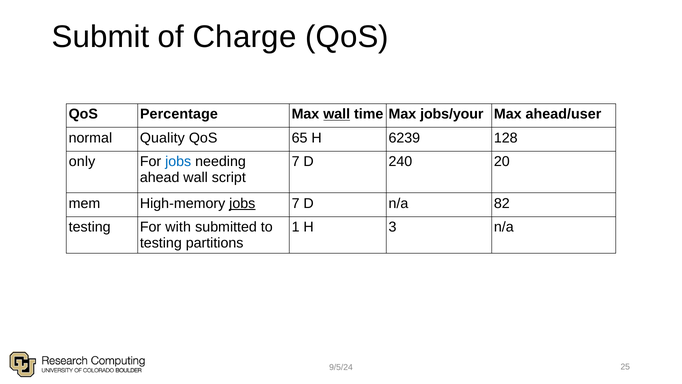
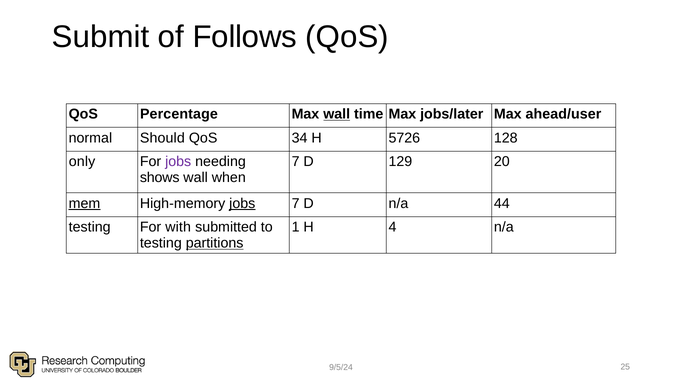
Charge: Charge -> Follows (245, 37)
jobs/your: jobs/your -> jobs/later (452, 114)
Quality: Quality -> Should (162, 138)
65: 65 -> 34 (300, 138)
6239: 6239 -> 5726 (404, 138)
jobs colour: blue -> purple (178, 162)
240: 240 -> 129 (400, 162)
ahead: ahead -> shows (160, 177)
script: script -> when (229, 177)
mem underline: none -> present (85, 203)
82: 82 -> 44 (502, 203)
3: 3 -> 4 (393, 227)
partitions underline: none -> present (215, 243)
